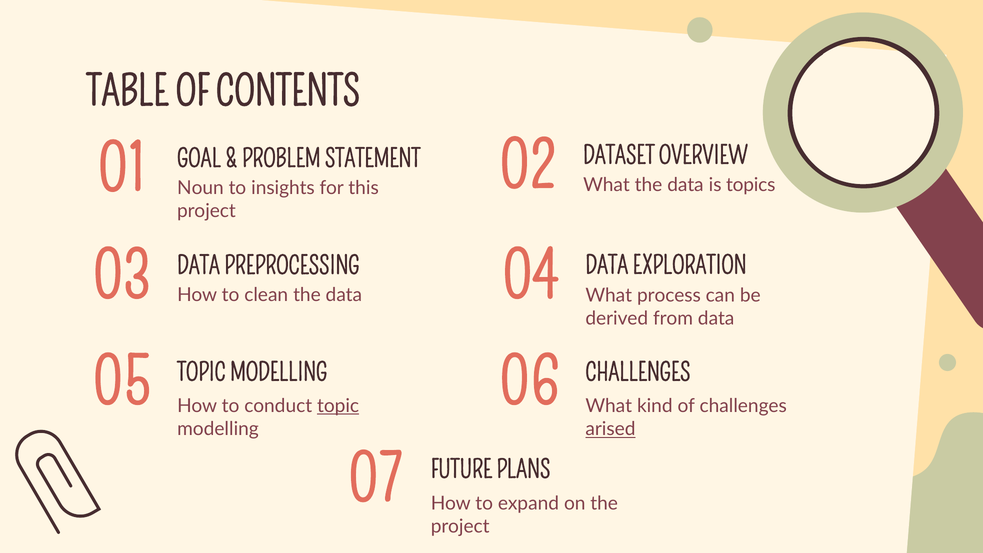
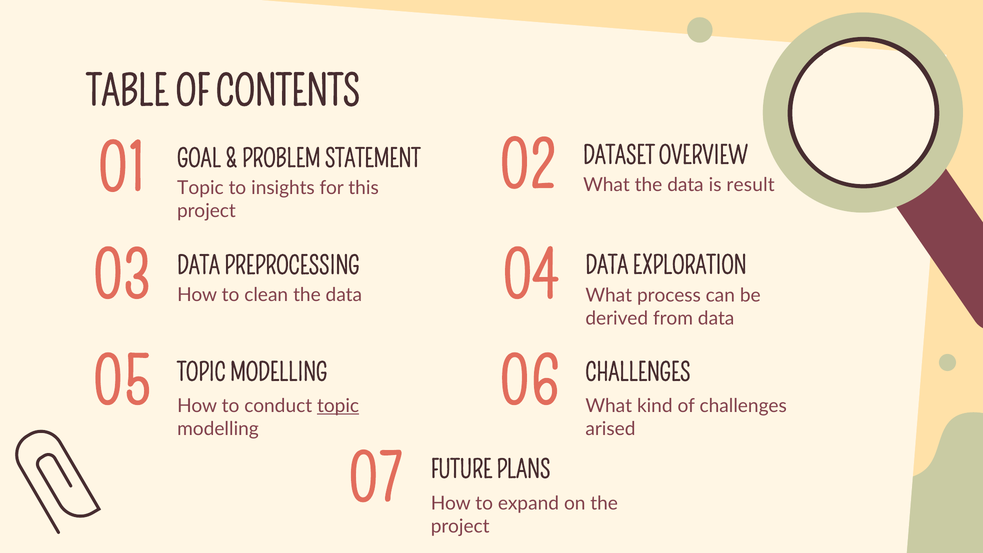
topics: topics -> result (751, 185)
01 Noun: Noun -> Topic (200, 188)
arised underline: present -> none (610, 429)
